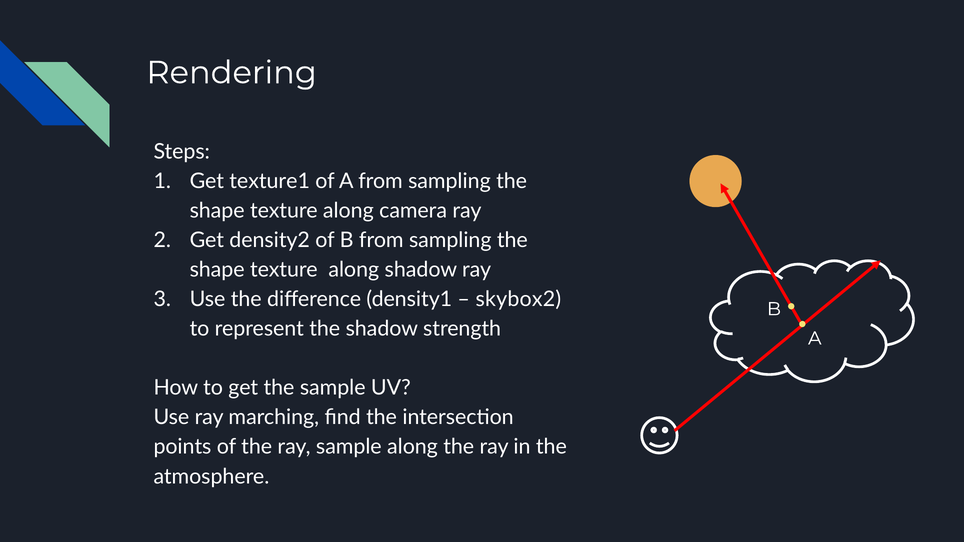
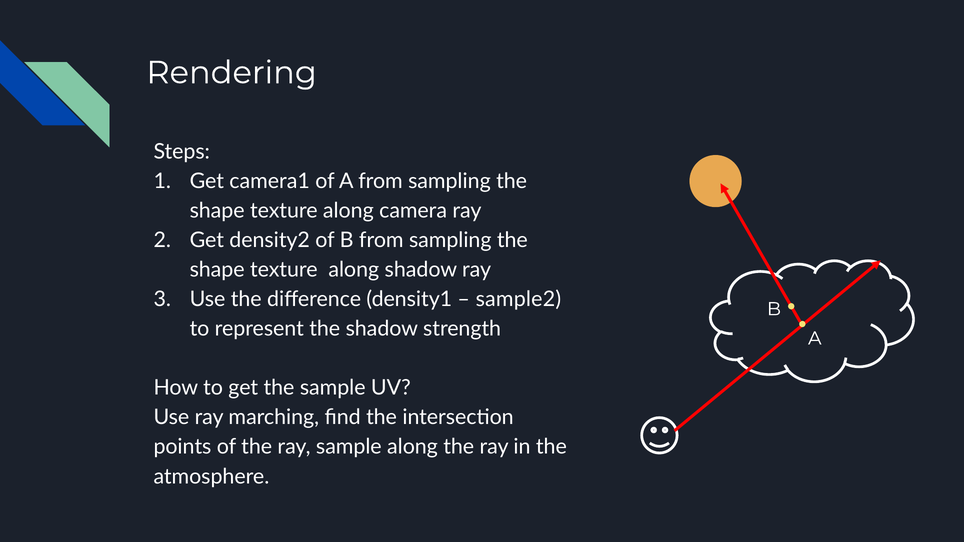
texture1: texture1 -> camera1 (270, 181)
skybox2: skybox2 -> sample2 (518, 300)
